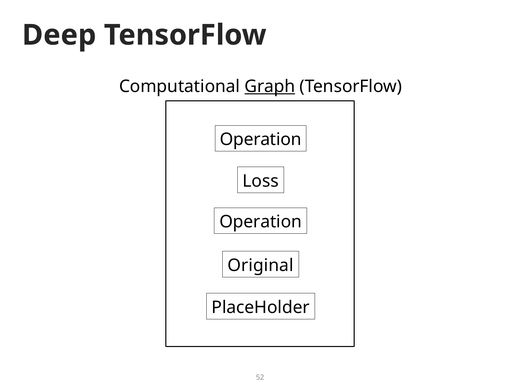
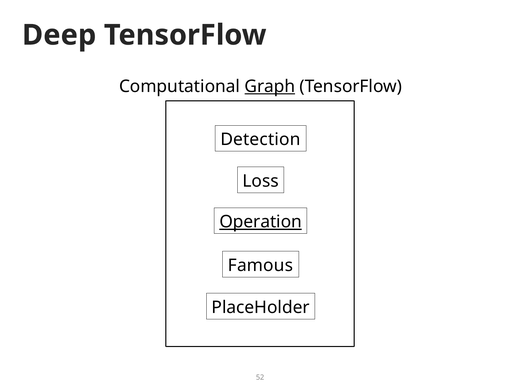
Operation: Operation -> Detection (261, 140)
Operation underline: none -> present (261, 222)
Original: Original -> Famous (261, 265)
